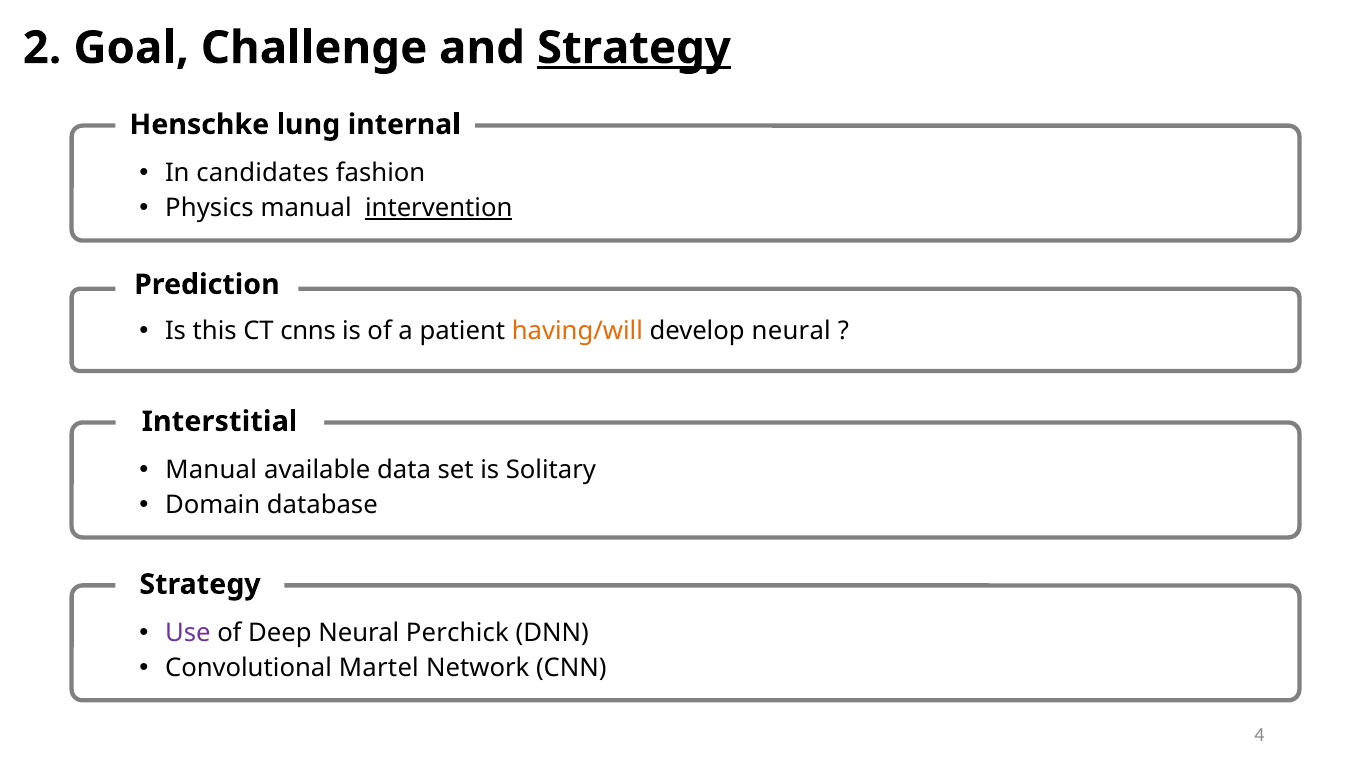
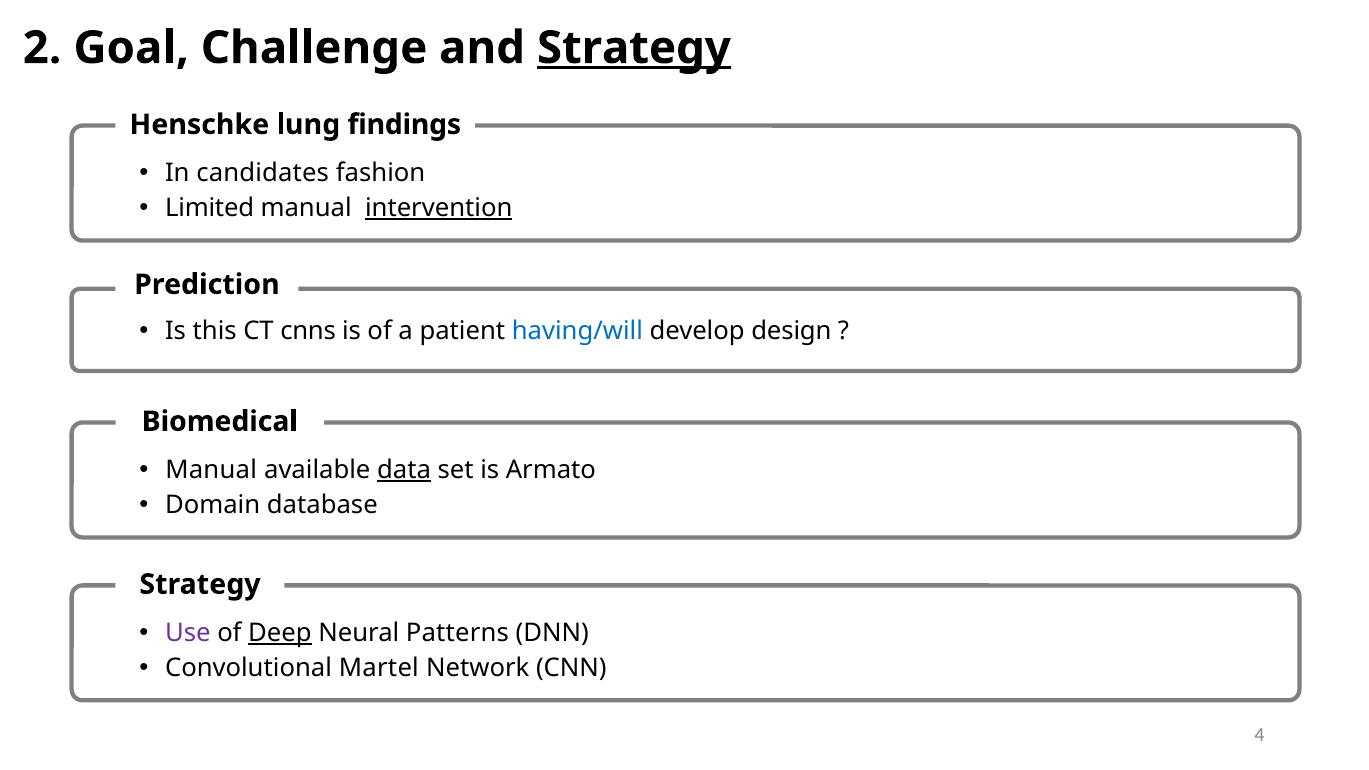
internal: internal -> findings (404, 125)
Physics: Physics -> Limited (210, 208)
having/will colour: orange -> blue (577, 331)
develop neural: neural -> design (791, 331)
Interstitial: Interstitial -> Biomedical (220, 421)
data underline: none -> present (404, 470)
Solitary: Solitary -> Armato (551, 470)
Deep underline: none -> present (280, 633)
Perchick: Perchick -> Patterns (457, 633)
